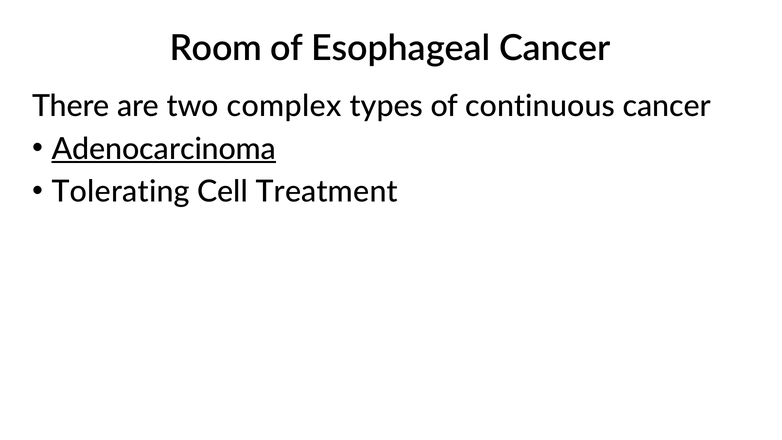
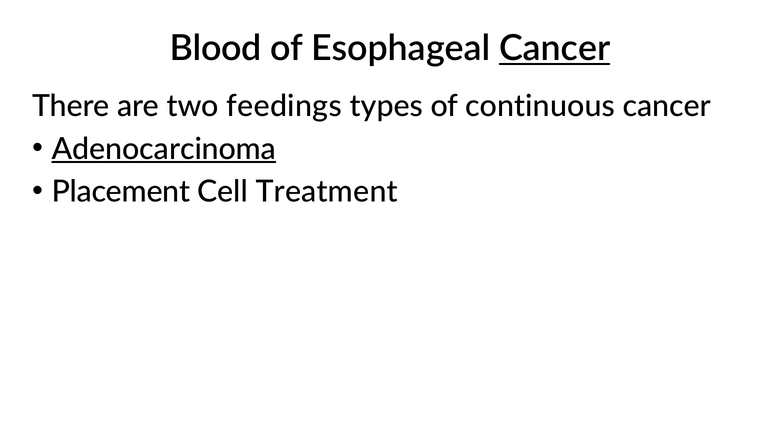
Room: Room -> Blood (216, 48)
Cancer underline: none -> present (555, 48)
complex: complex -> feedings (284, 106)
Tolerating: Tolerating -> Placement (121, 192)
